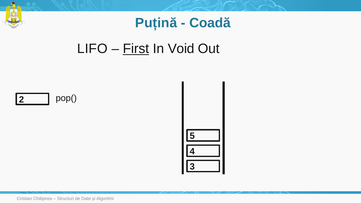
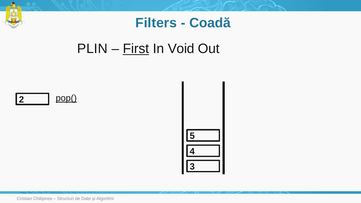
Puțină: Puțină -> Filters (156, 23)
LIFO: LIFO -> PLIN (92, 49)
pop( underline: none -> present (66, 98)
